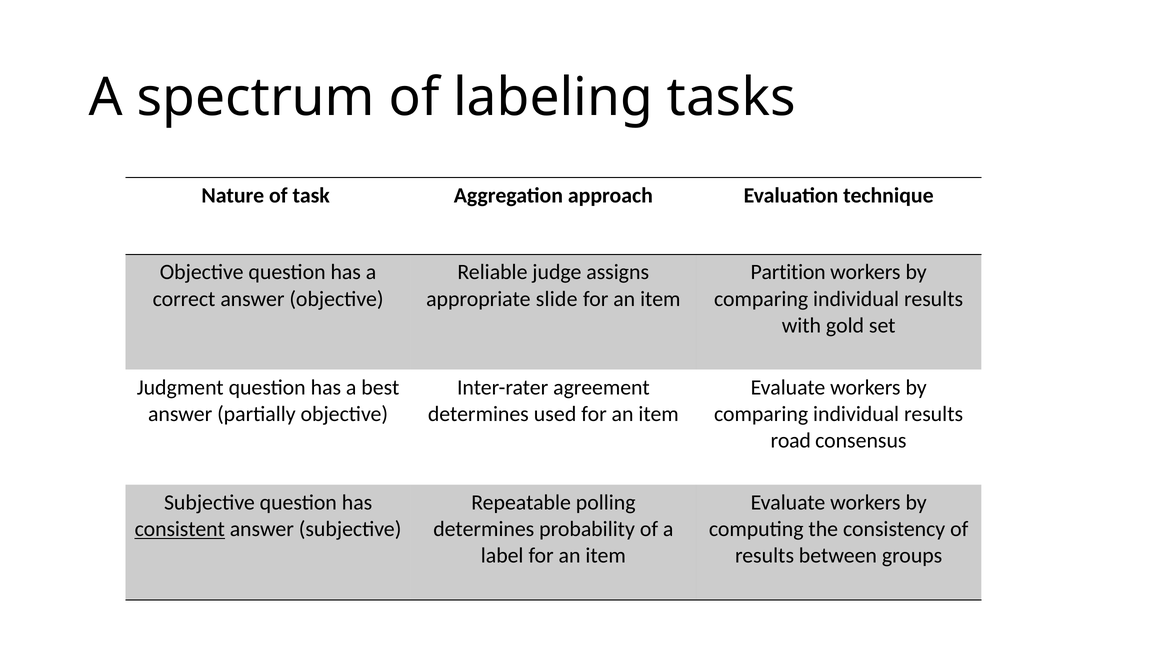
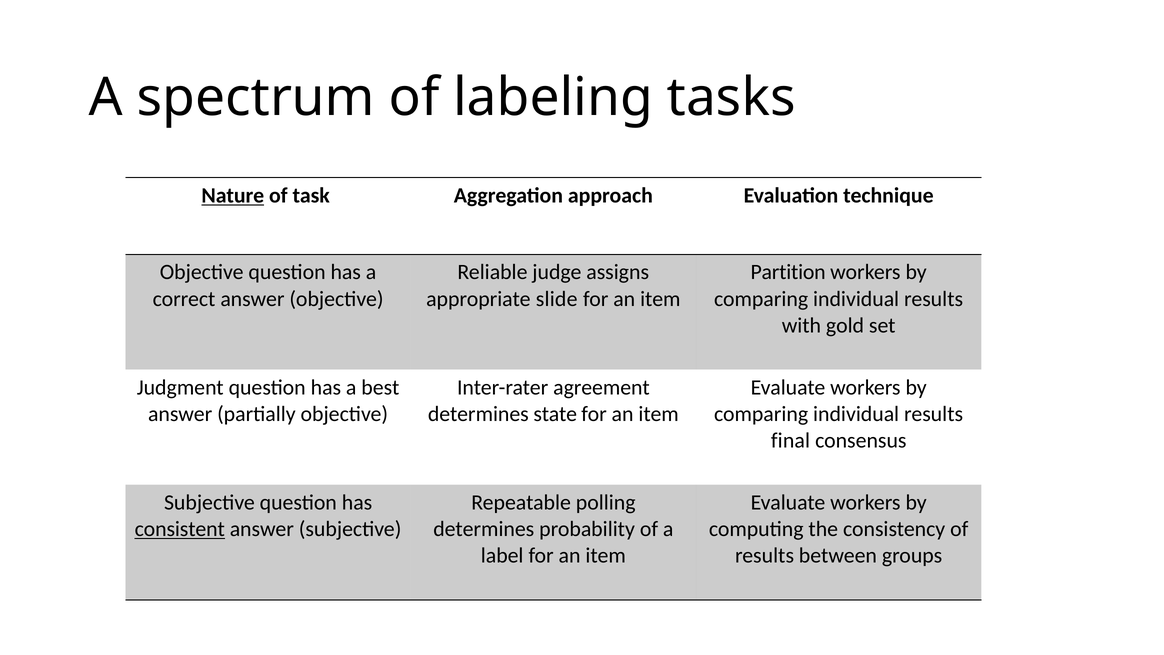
Nature underline: none -> present (233, 195)
used: used -> state (555, 414)
road: road -> final (791, 440)
